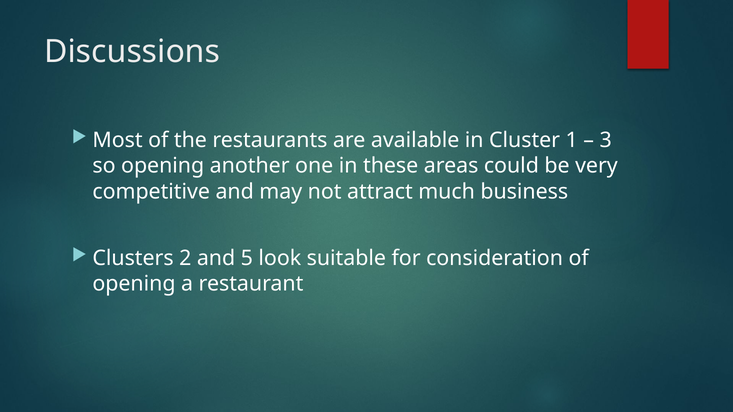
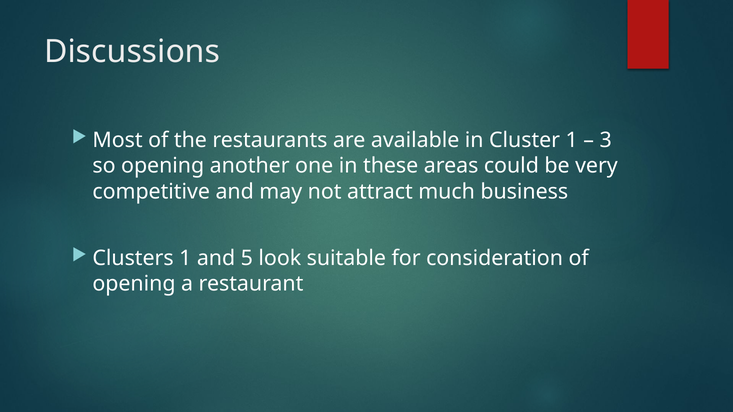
Clusters 2: 2 -> 1 (185, 258)
